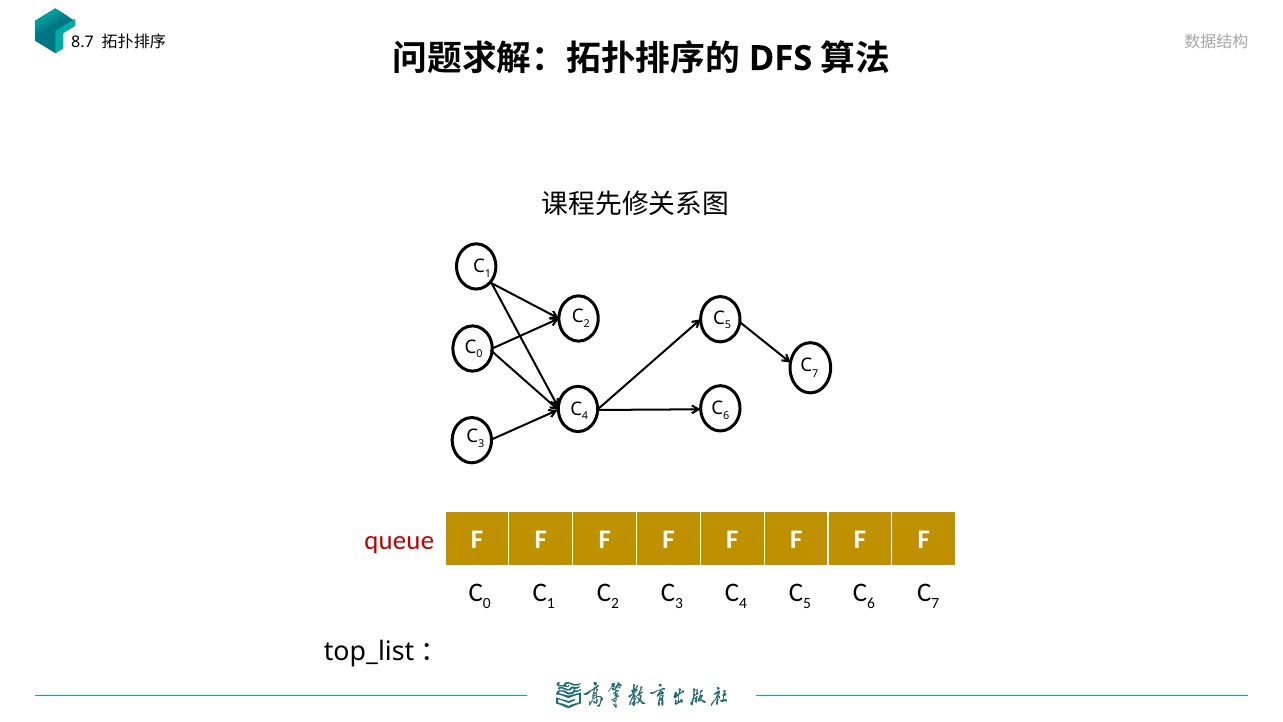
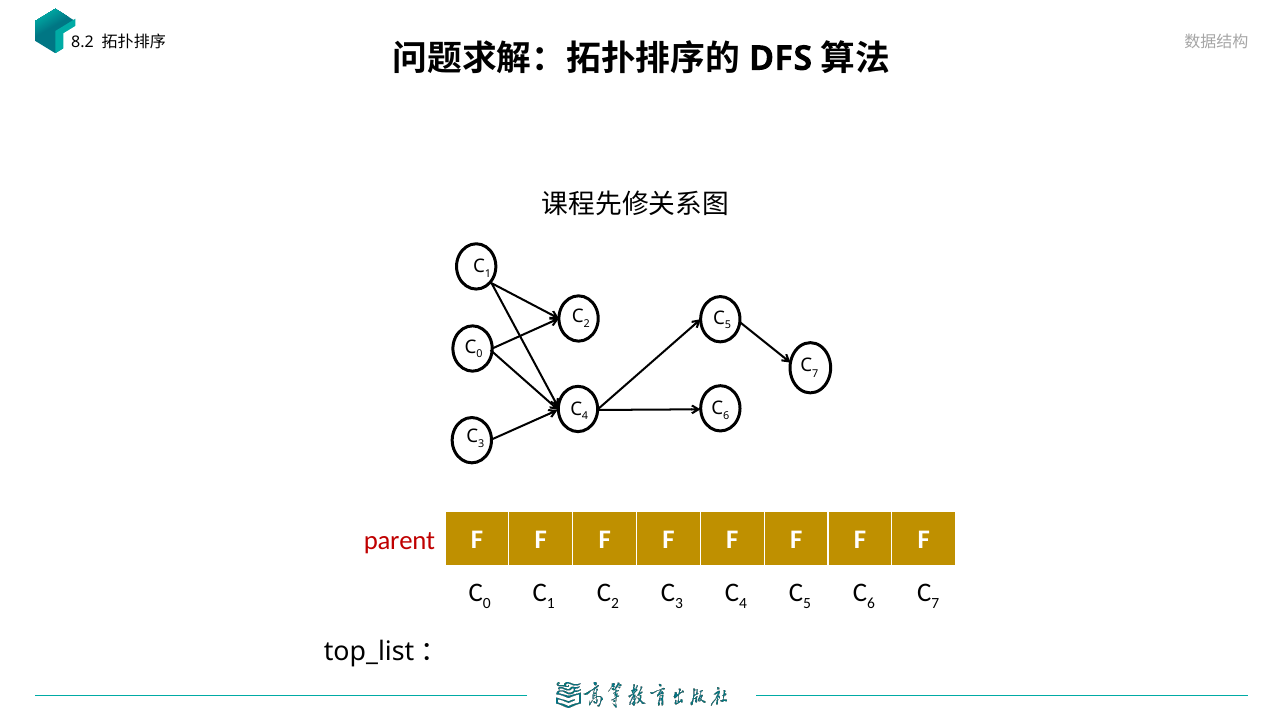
8.7: 8.7 -> 8.2 (82, 42)
queue: queue -> parent (399, 540)
